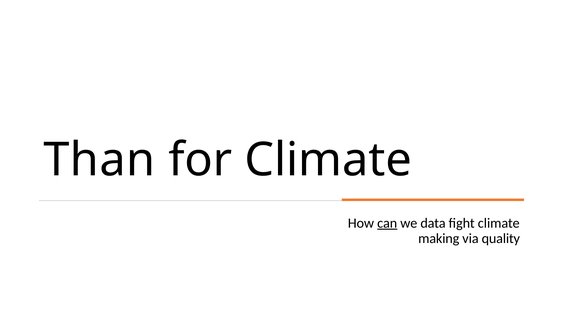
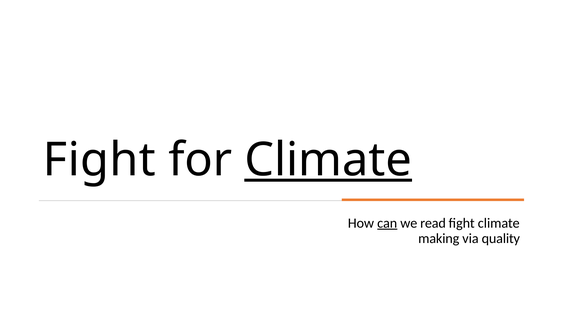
Than: Than -> Fight (99, 160)
Climate underline: none -> present (328, 160)
data: data -> read (433, 223)
